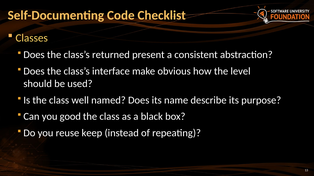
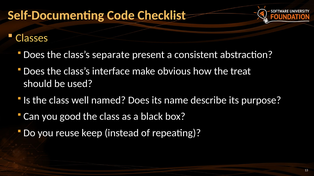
returned: returned -> separate (111, 55)
level: level -> treat (241, 71)
